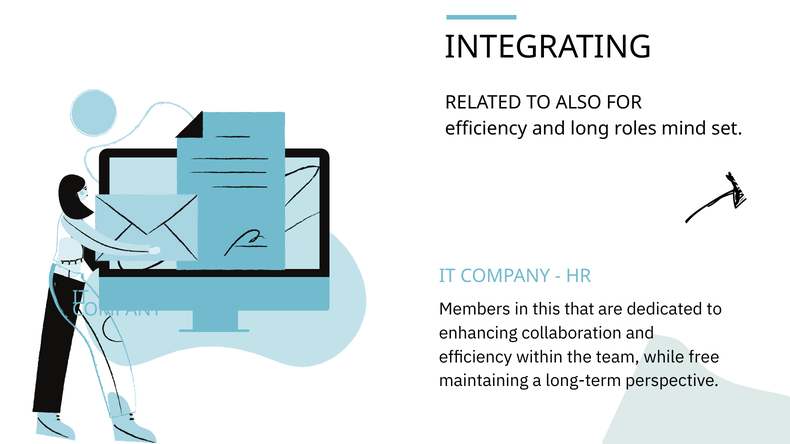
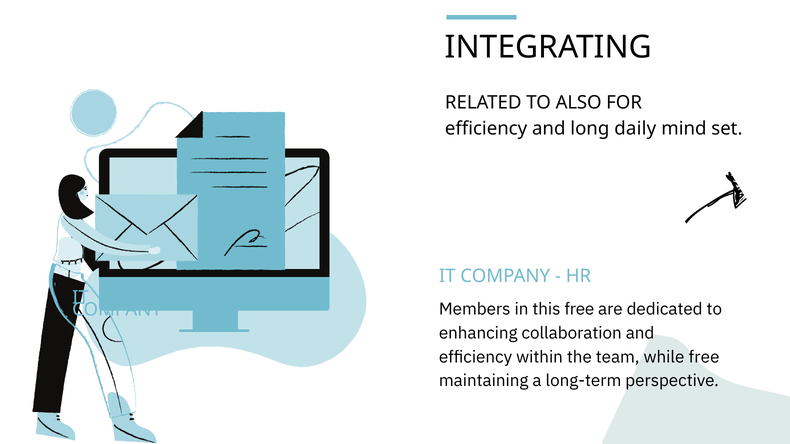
roles: roles -> daily (635, 129)
this that: that -> free (579, 310)
